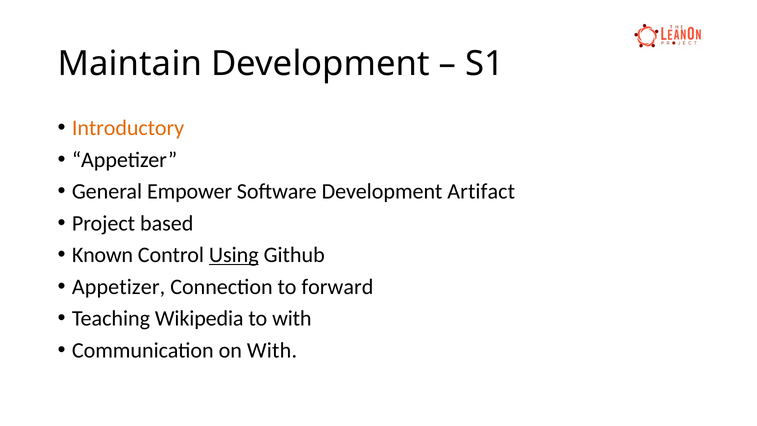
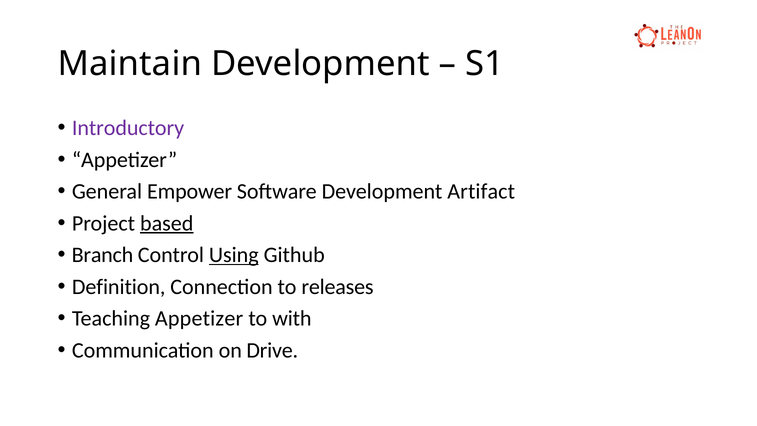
Introductory colour: orange -> purple (128, 128)
based underline: none -> present (167, 223)
Known: Known -> Branch (102, 255)
Appetizer: Appetizer -> Definition (119, 287)
forward: forward -> releases (338, 287)
Teaching Wikipedia: Wikipedia -> Appetizer (199, 318)
on With: With -> Drive (272, 350)
